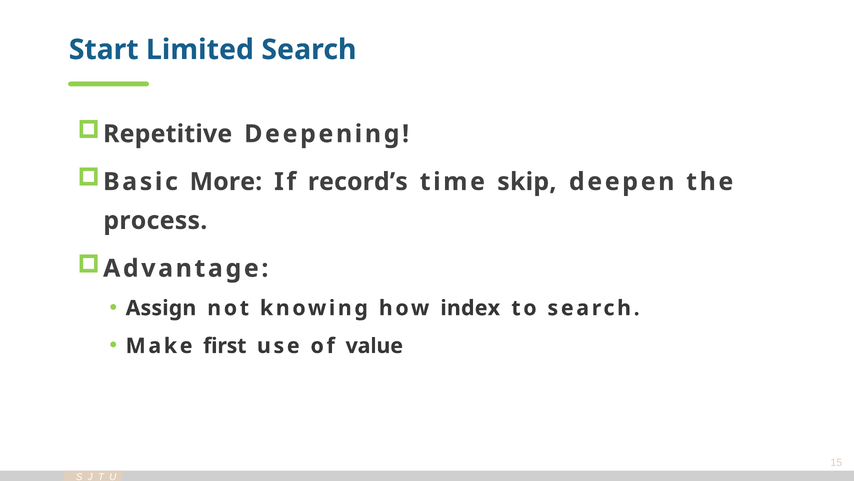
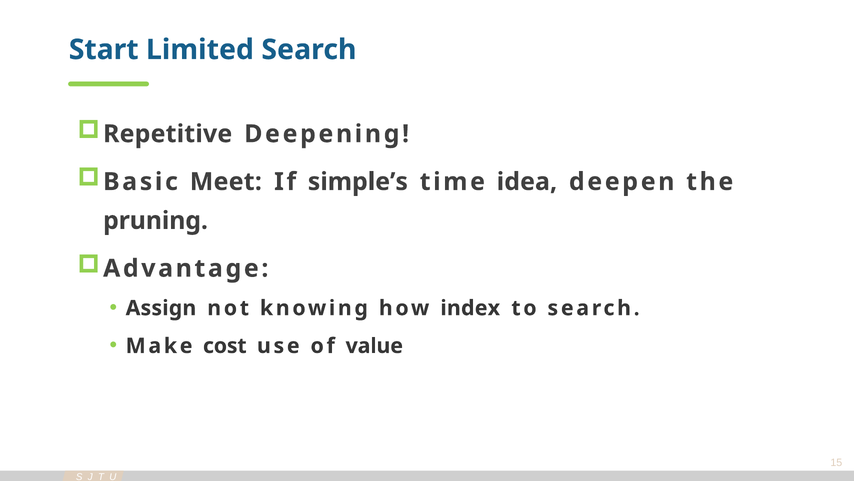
More: More -> Meet (226, 182)
record’s: record’s -> simple’s (358, 182)
skip: skip -> idea (527, 182)
process: process -> pruning (155, 220)
first: first -> cost (225, 346)
